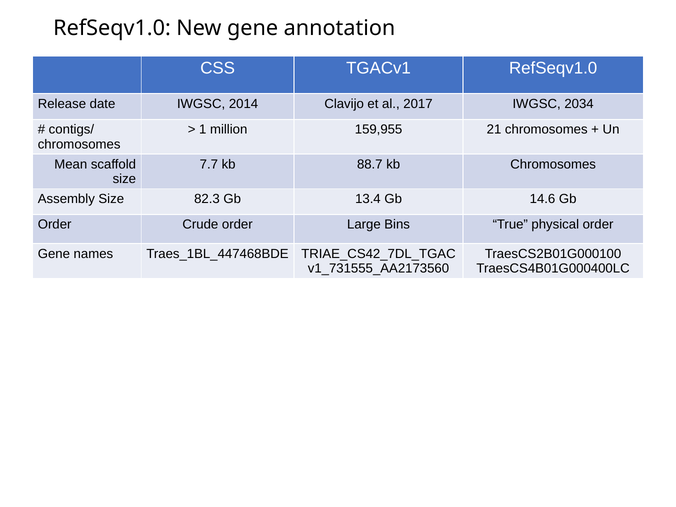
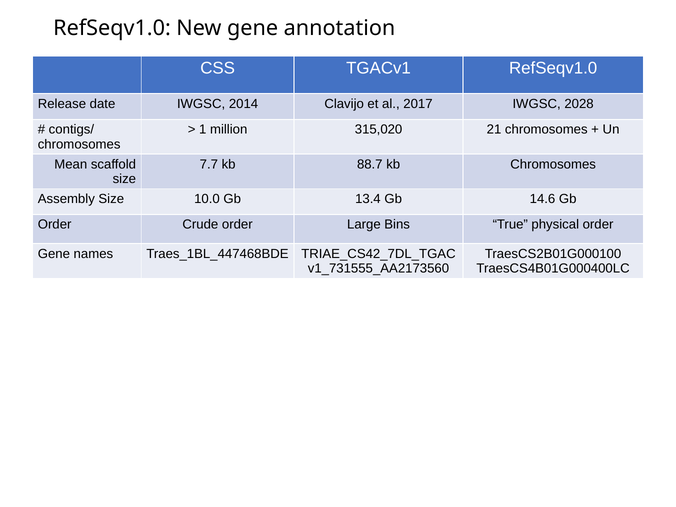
2034: 2034 -> 2028 (579, 104)
159,955: 159,955 -> 315,020 (379, 130)
82.3: 82.3 -> 10.0 (207, 199)
